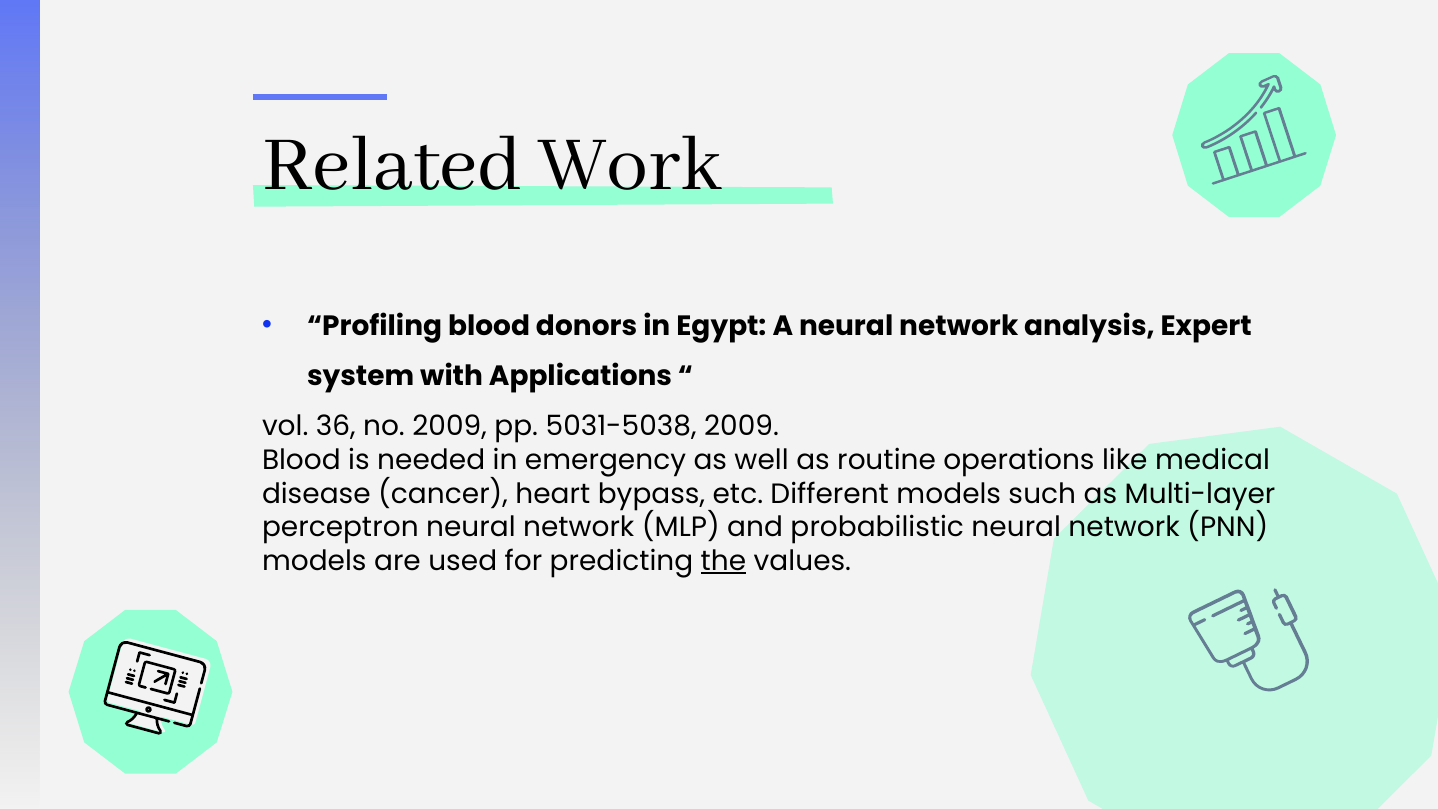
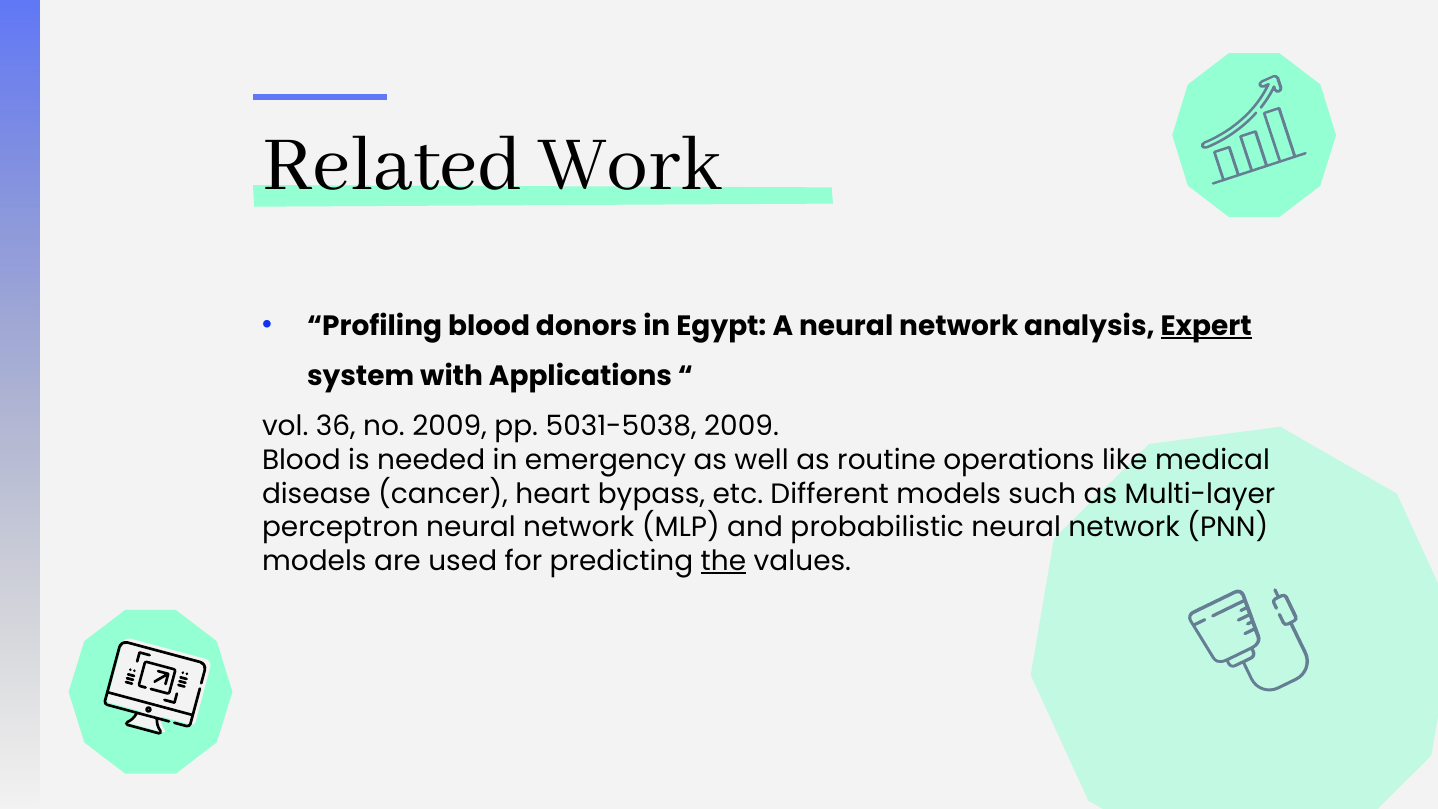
Expert underline: none -> present (1206, 326)
